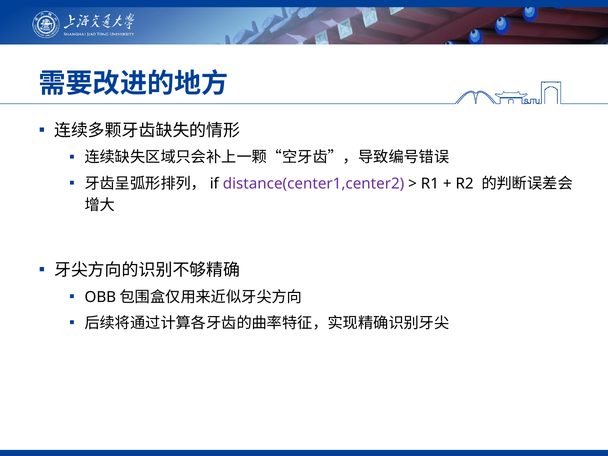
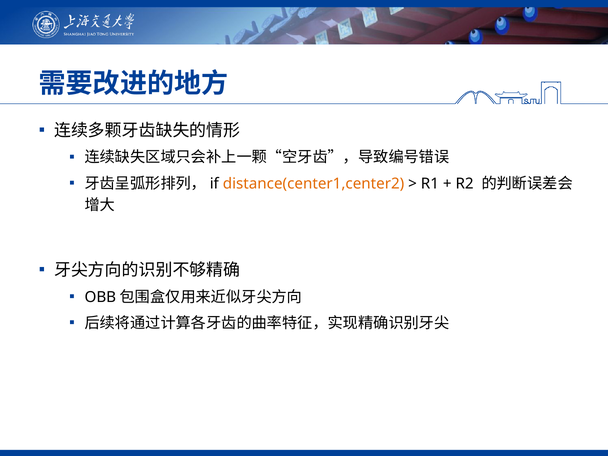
distance(center1,center2 colour: purple -> orange (314, 184)
